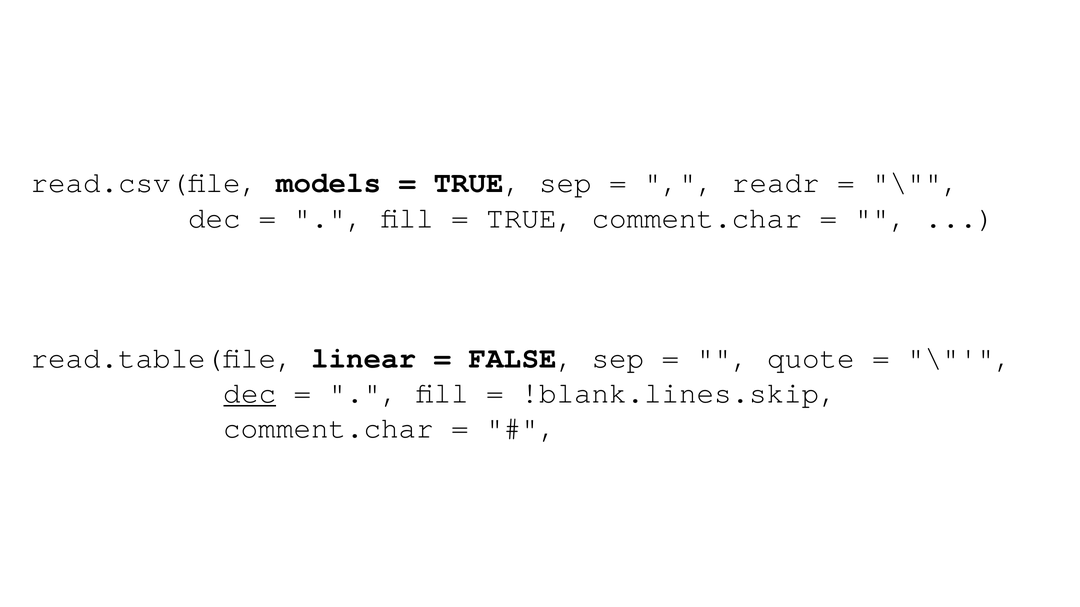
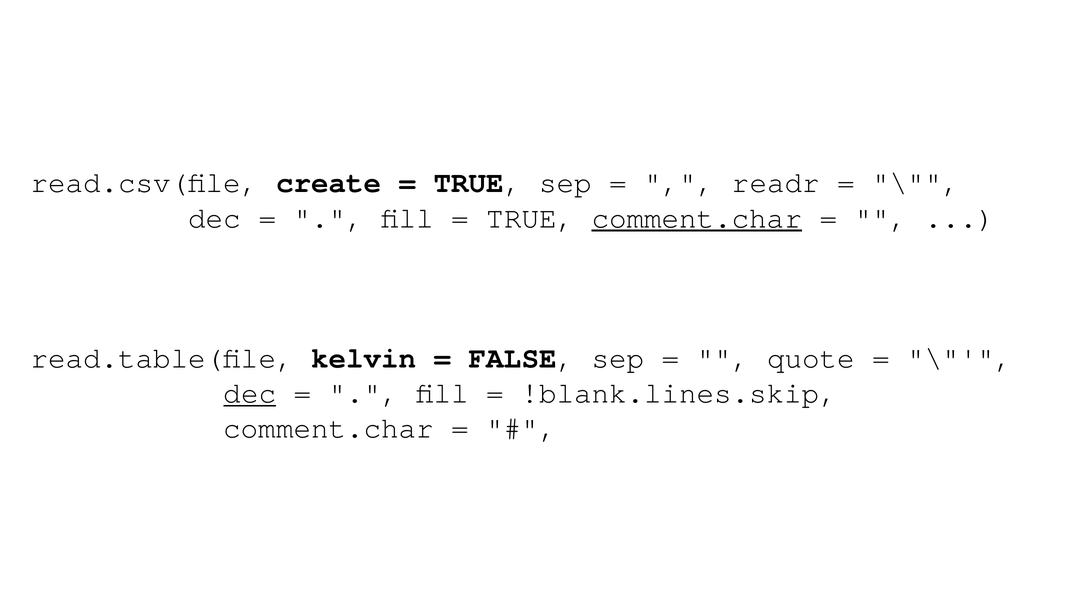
models: models -> create (329, 183)
comment.char underline: none -> present (697, 218)
linear: linear -> kelvin (364, 358)
